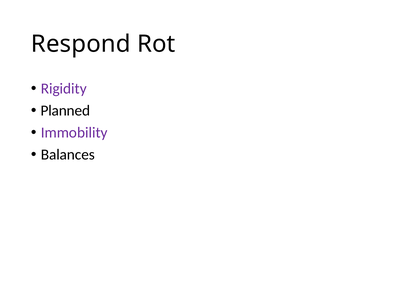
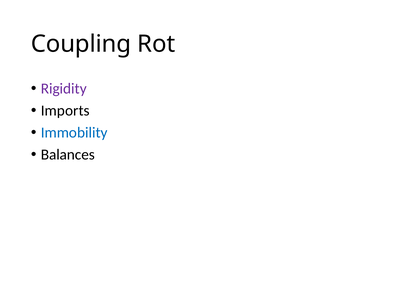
Respond: Respond -> Coupling (81, 44)
Planned: Planned -> Imports (65, 111)
Immobility colour: purple -> blue (74, 133)
